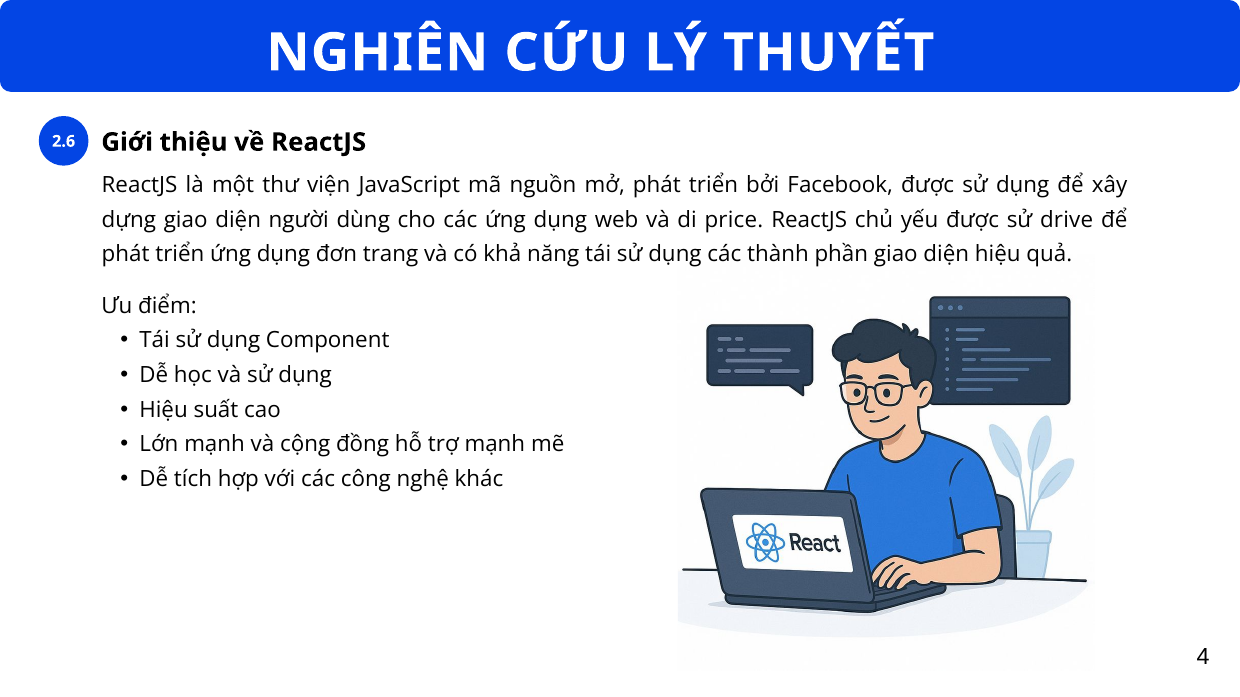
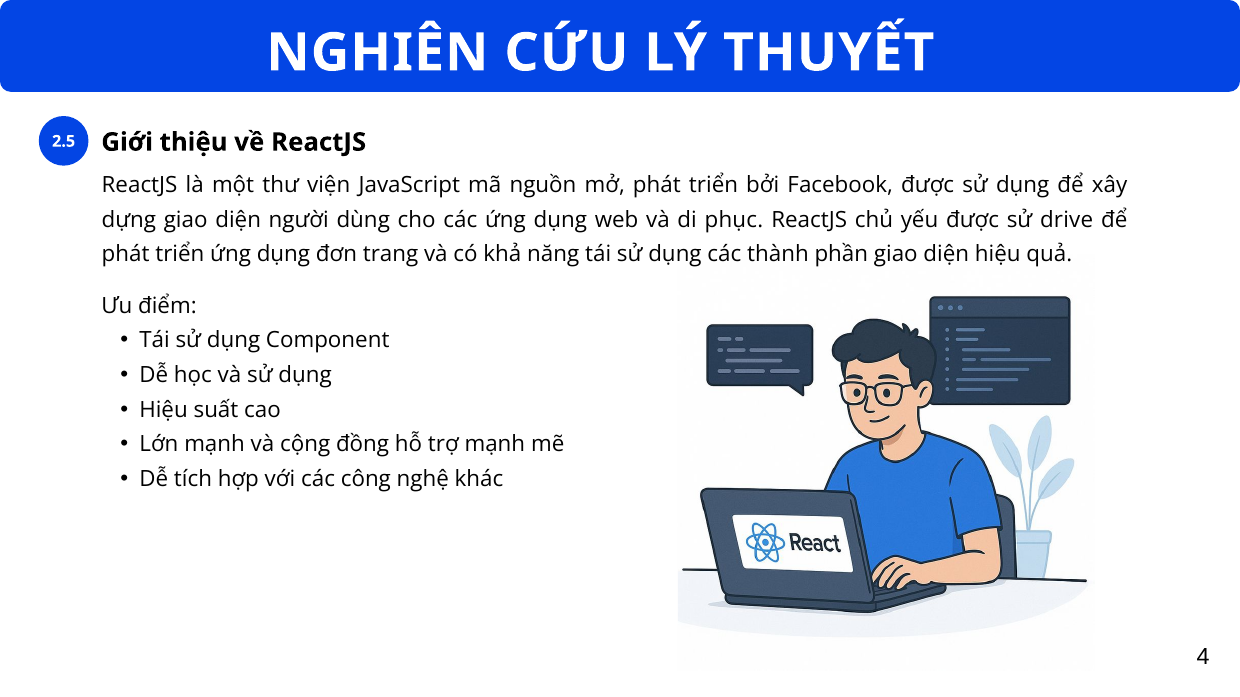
2.6: 2.6 -> 2.5 (64, 141)
price: price -> phục (734, 220)
